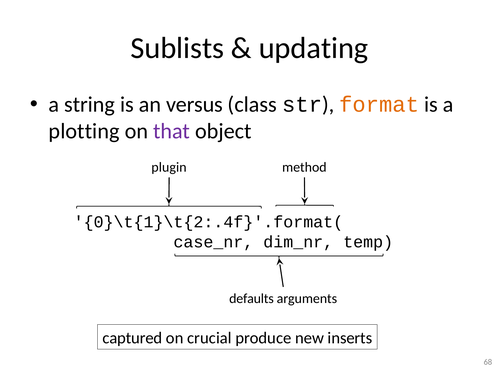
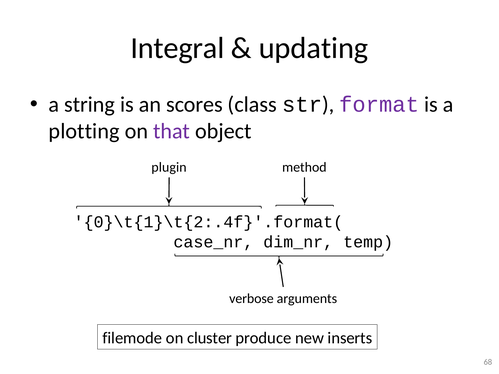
Sublists: Sublists -> Integral (177, 48)
versus: versus -> scores (194, 105)
format colour: orange -> purple (379, 105)
defaults: defaults -> verbose (251, 299)
captured: captured -> filemode (132, 338)
crucial: crucial -> cluster (210, 338)
